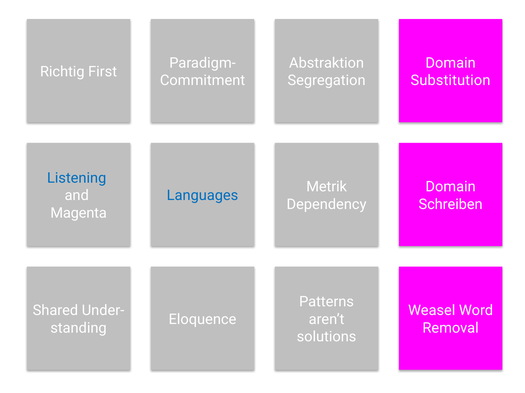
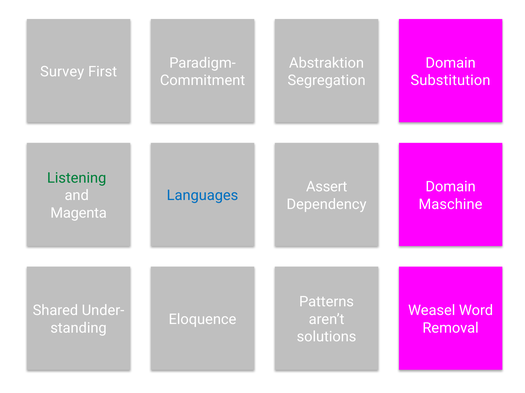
Richtig: Richtig -> Survey (62, 72)
Listening colour: blue -> green (77, 178)
Metrik: Metrik -> Assert (327, 187)
Schreiben: Schreiben -> Maschine (451, 205)
